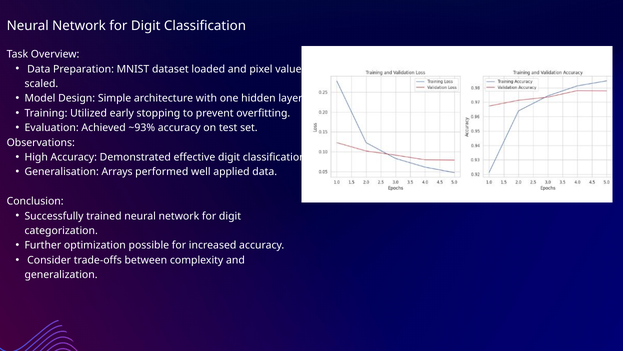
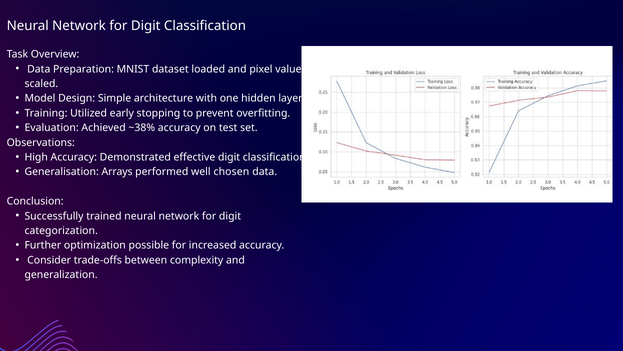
~93%: ~93% -> ~38% (142, 128)
applied: applied -> chosen (231, 172)
